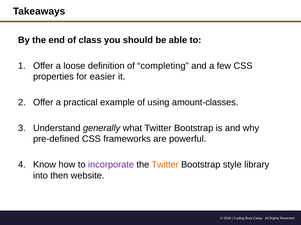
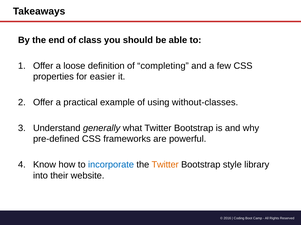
amount-classes: amount-classes -> without-classes (205, 103)
incorporate colour: purple -> blue (111, 165)
then: then -> their (59, 176)
